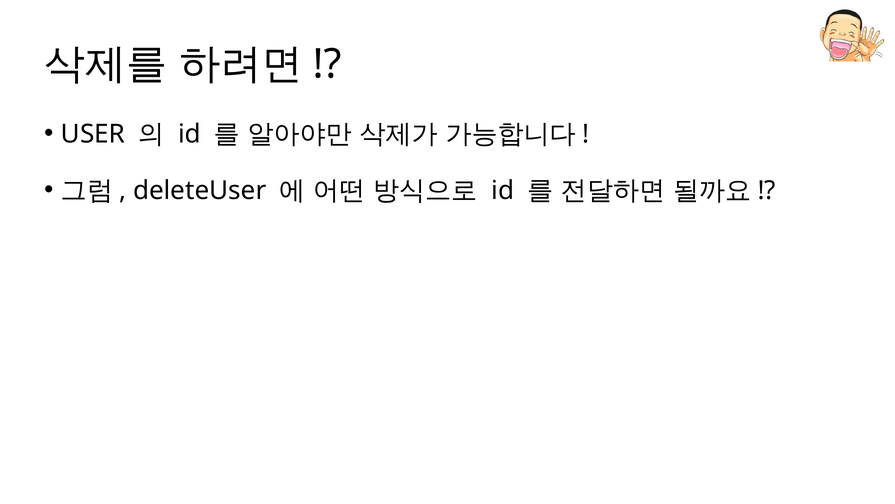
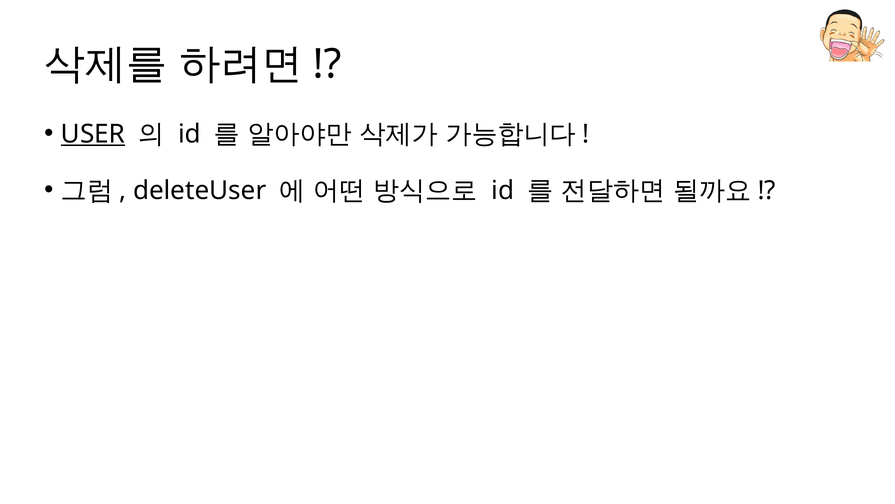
USER underline: none -> present (93, 134)
